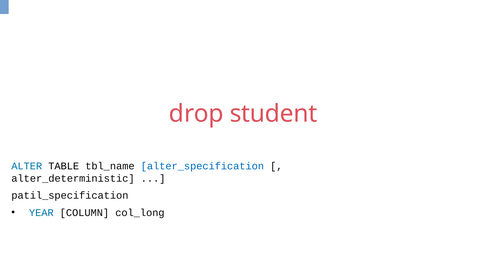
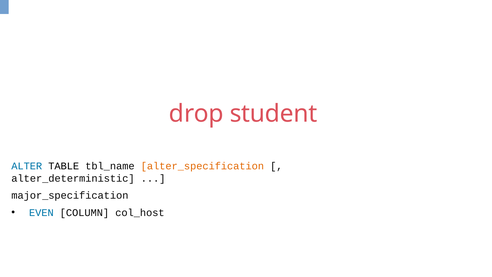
alter_specification colour: blue -> orange (202, 166)
patil_specification: patil_specification -> major_specification (70, 195)
YEAR: YEAR -> EVEN (41, 213)
col_long: col_long -> col_host (140, 213)
